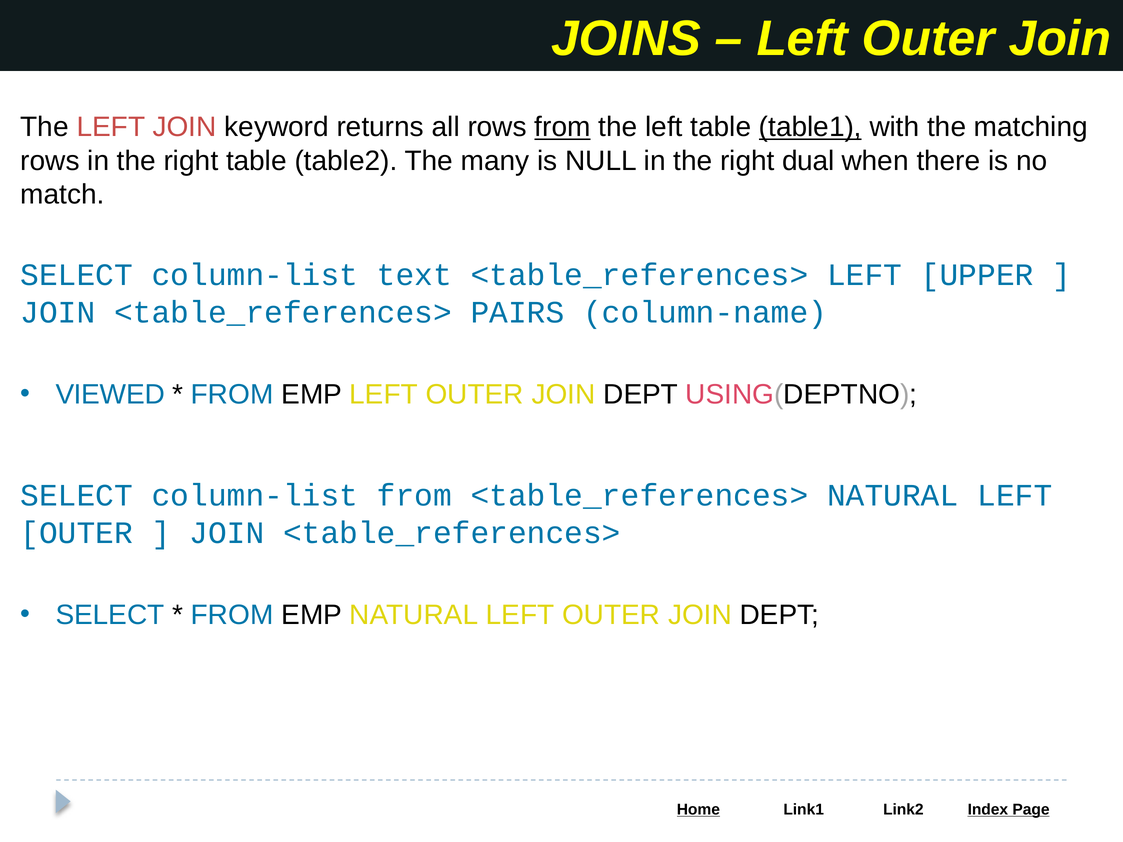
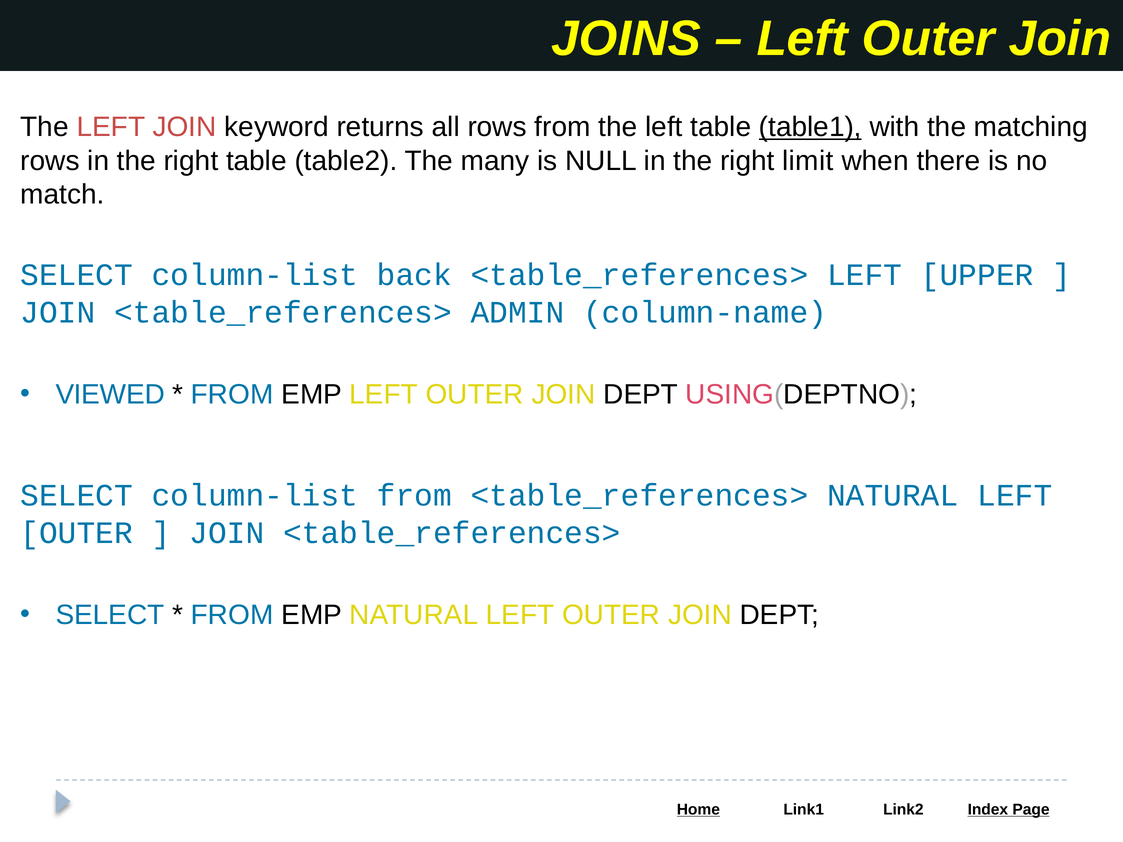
from underline: present -> none (563, 127)
dual: dual -> limit (808, 161)
text: text -> back (414, 275)
PAIRS: PAIRS -> ADMIN (518, 312)
